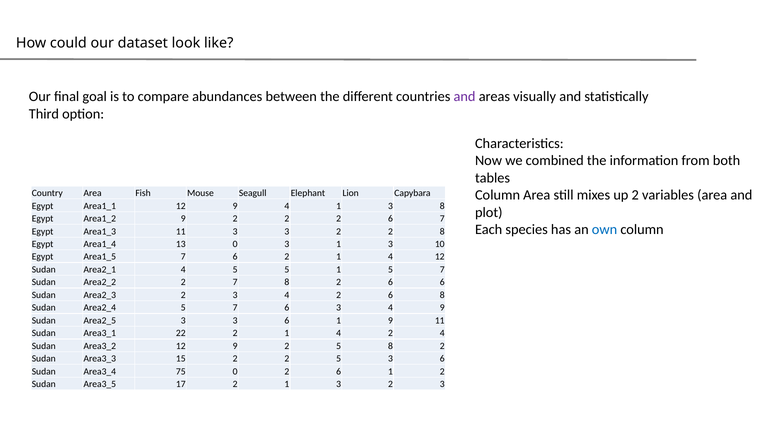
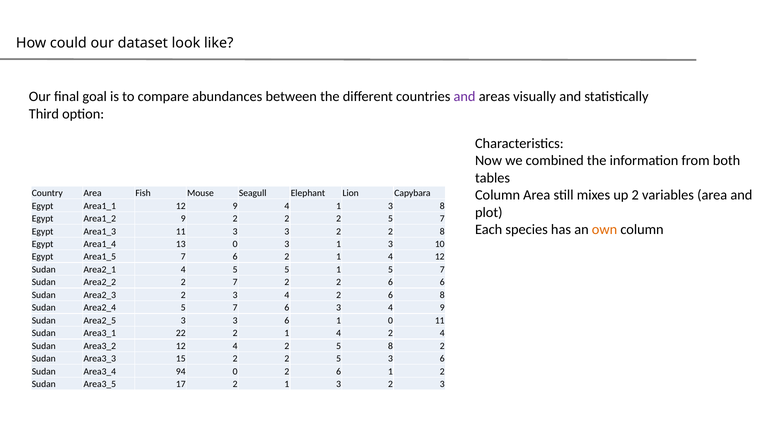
2 2 2 6: 6 -> 5 (390, 219)
own colour: blue -> orange (604, 230)
7 8: 8 -> 2 (287, 282)
1 9: 9 -> 0 (390, 321)
9: 9 -> 4 (235, 346)
75: 75 -> 94 (181, 372)
